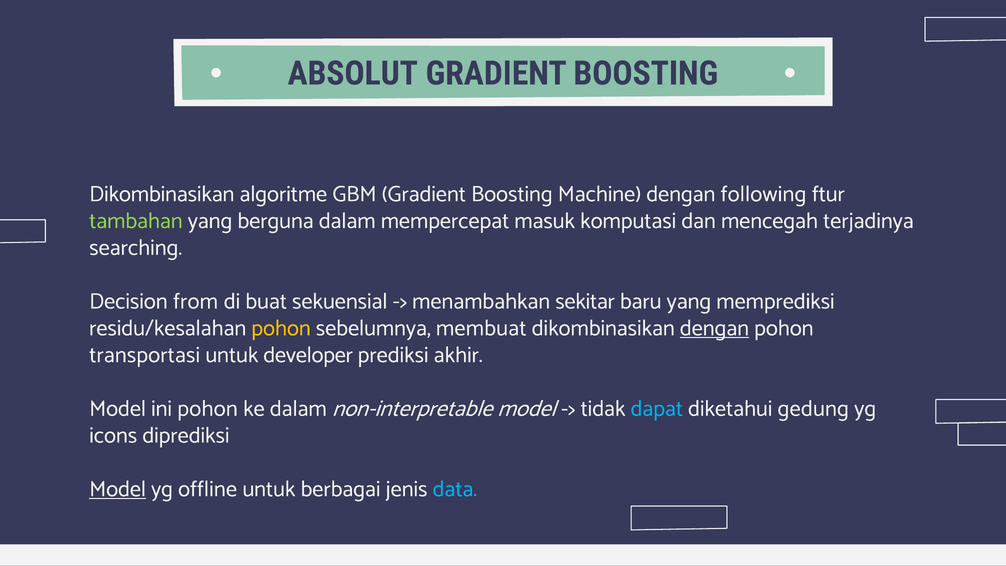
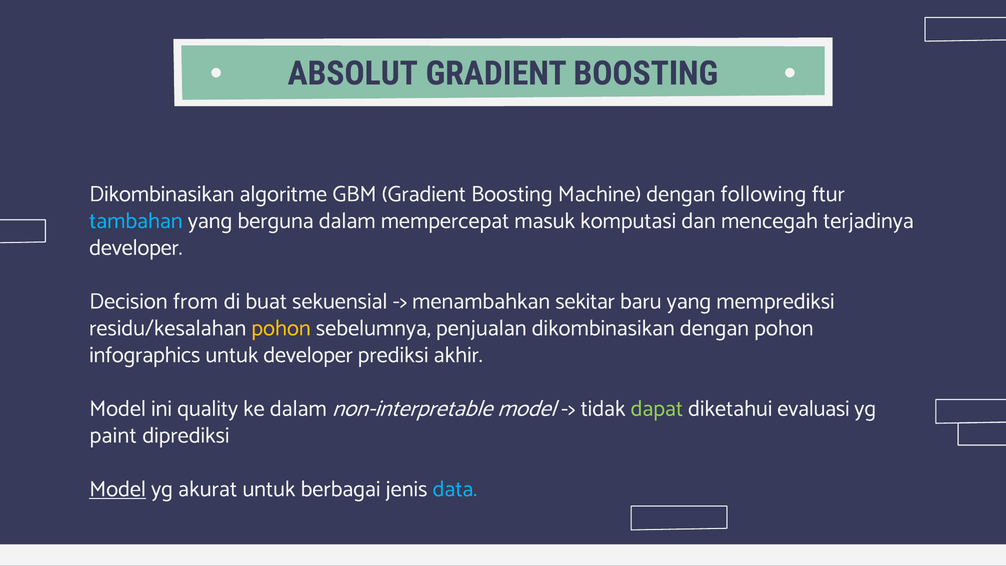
tambahan colour: light green -> light blue (136, 221)
searching: searching -> developer (136, 247)
membuat: membuat -> penjualan (481, 328)
dengan underline: present -> none (714, 328)
transportasi: transportasi -> infographics (145, 355)
ini pohon: pohon -> quality (208, 408)
dapat colour: light blue -> light green (657, 408)
gedung: gedung -> evaluasi (813, 408)
icons: icons -> paint (113, 435)
offline: offline -> akurat (208, 489)
